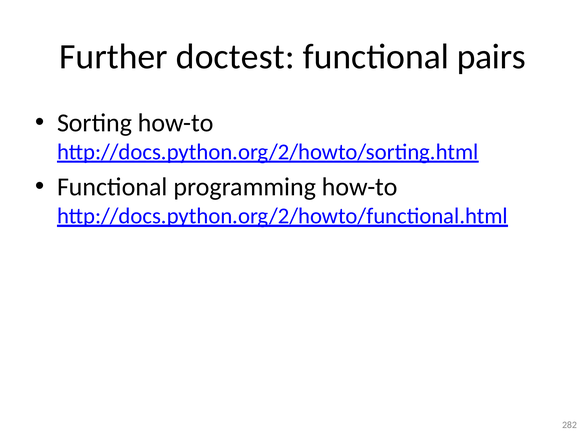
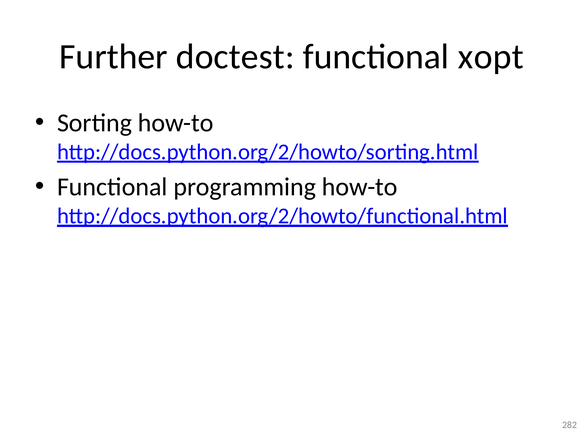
pairs: pairs -> xopt (491, 57)
